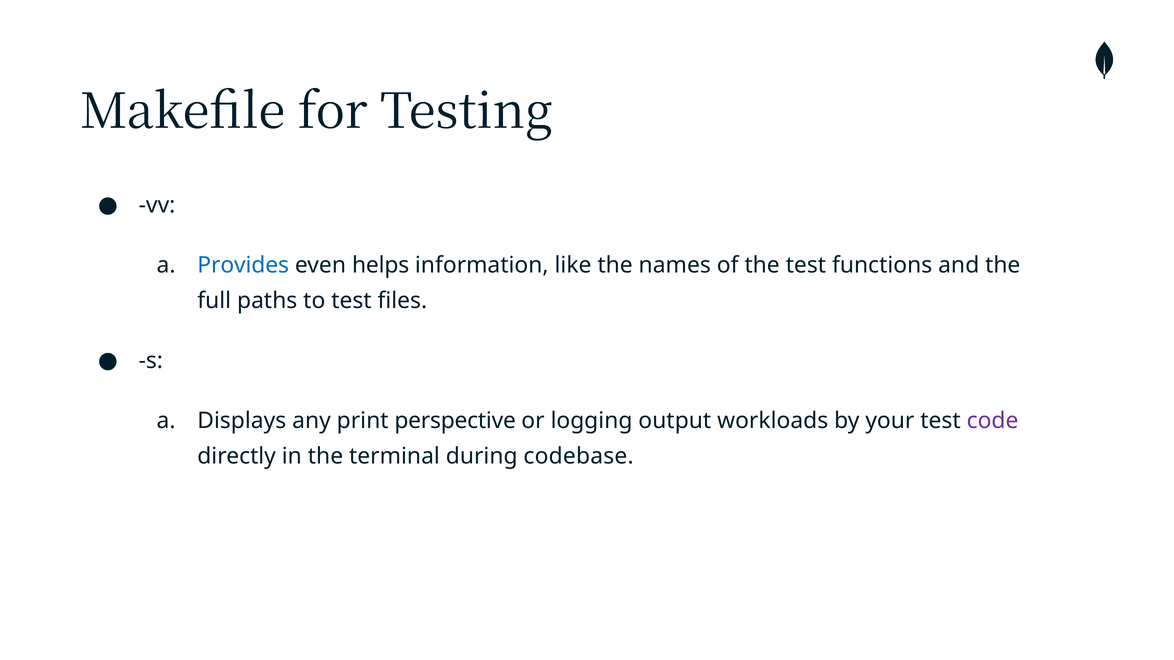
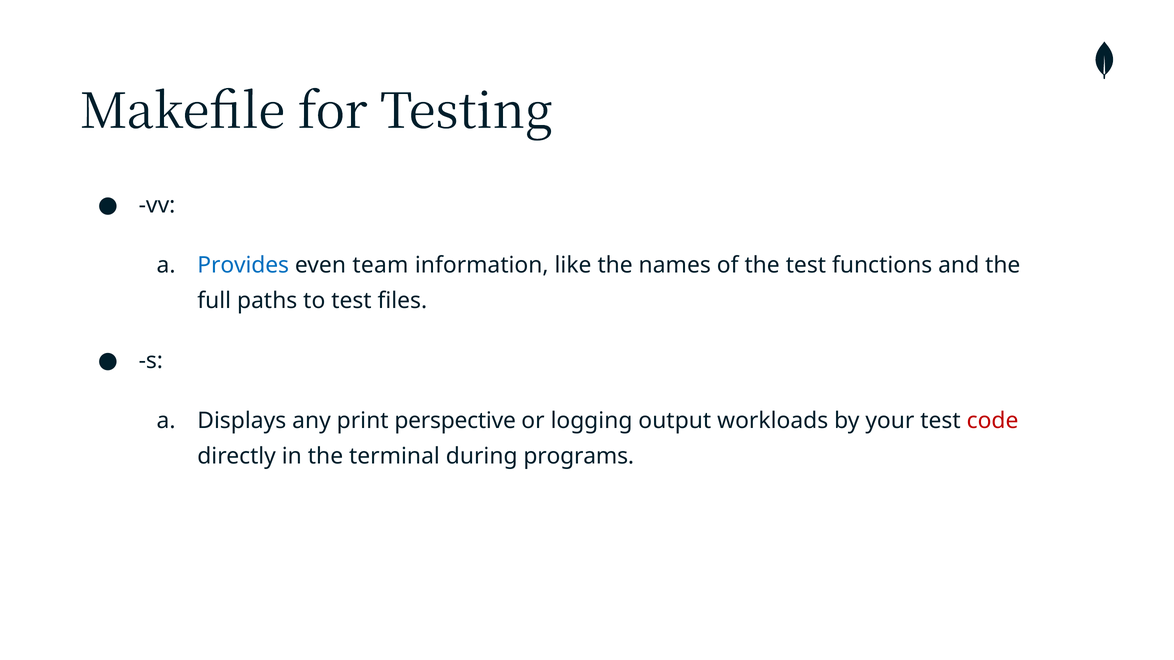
helps: helps -> team (380, 265)
code colour: purple -> red (993, 421)
codebase: codebase -> programs (579, 456)
